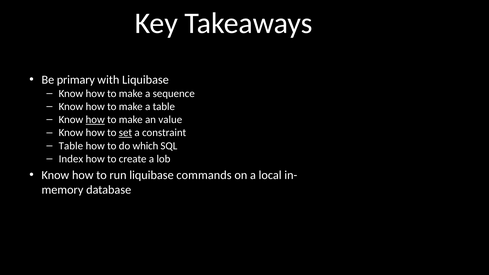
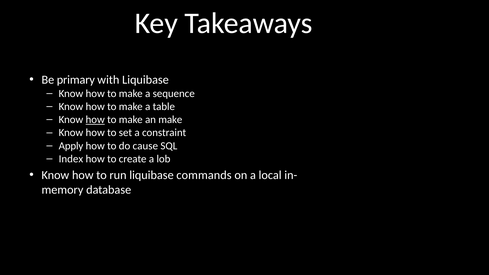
an value: value -> make (170, 120)
set underline: present -> none (125, 133)
Table: Table -> Apply (71, 146)
which: which -> cause (145, 146)
